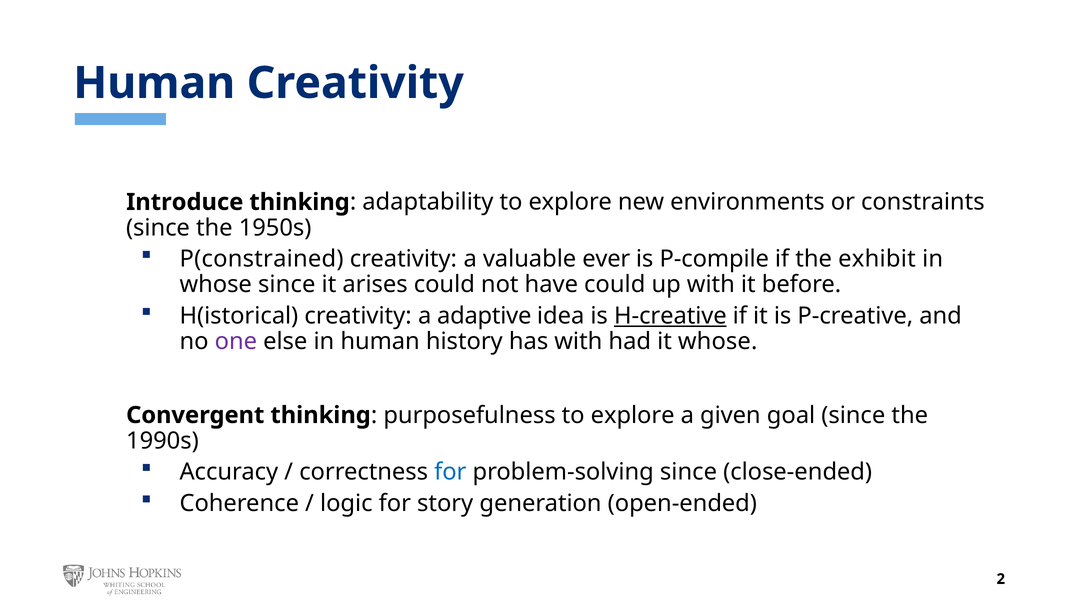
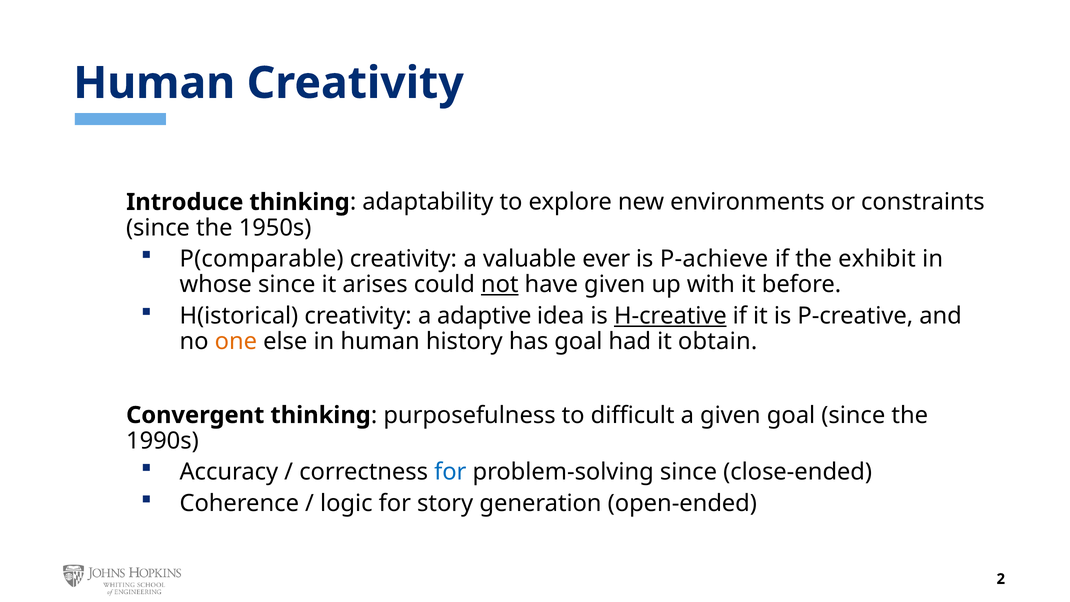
P(constrained: P(constrained -> P(comparable (262, 259)
P-compile: P-compile -> P-achieve (714, 259)
not underline: none -> present (500, 285)
have could: could -> given (615, 285)
one colour: purple -> orange (236, 341)
has with: with -> goal (578, 341)
it whose: whose -> obtain (718, 341)
purposefulness to explore: explore -> difficult (633, 415)
